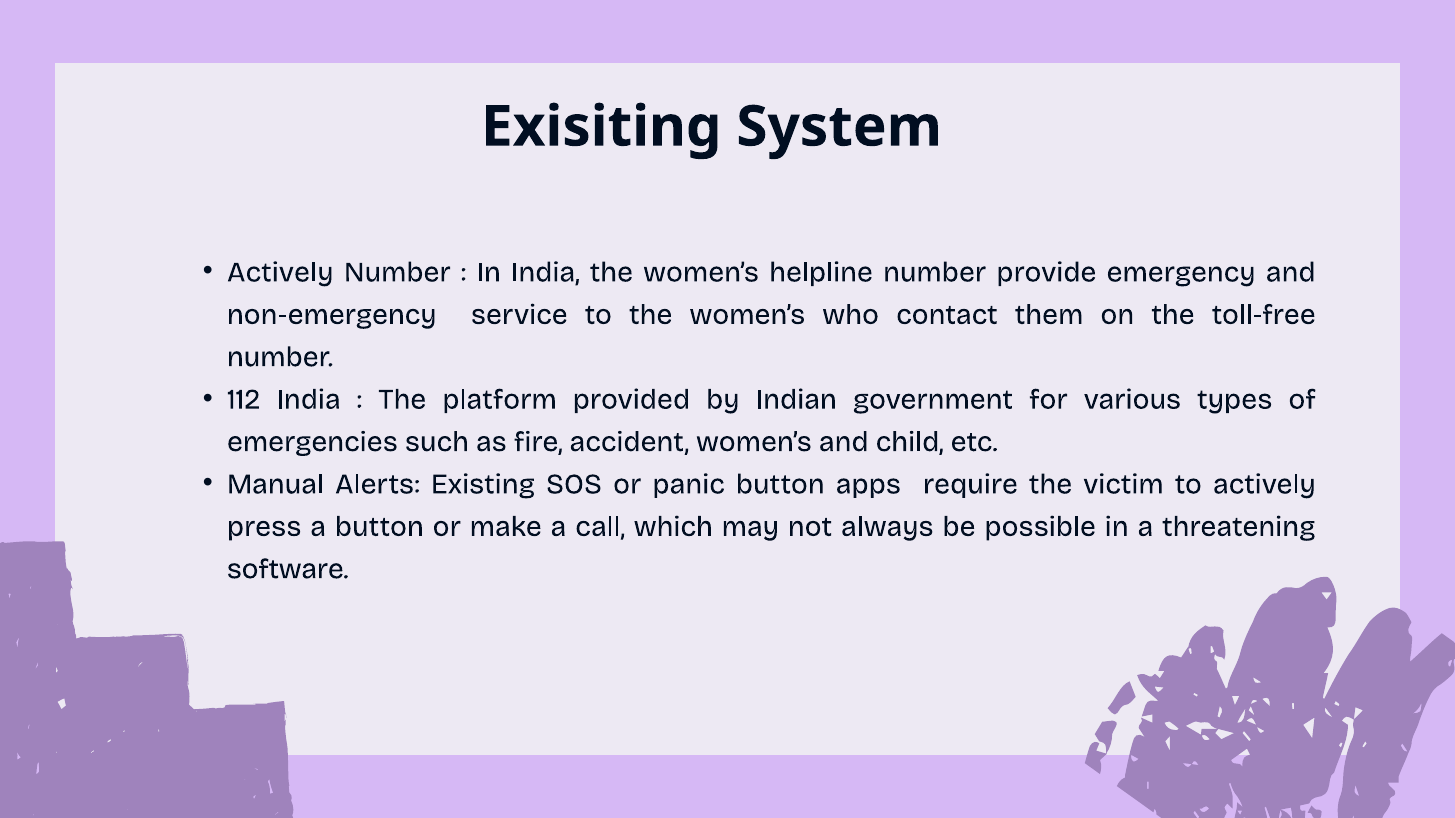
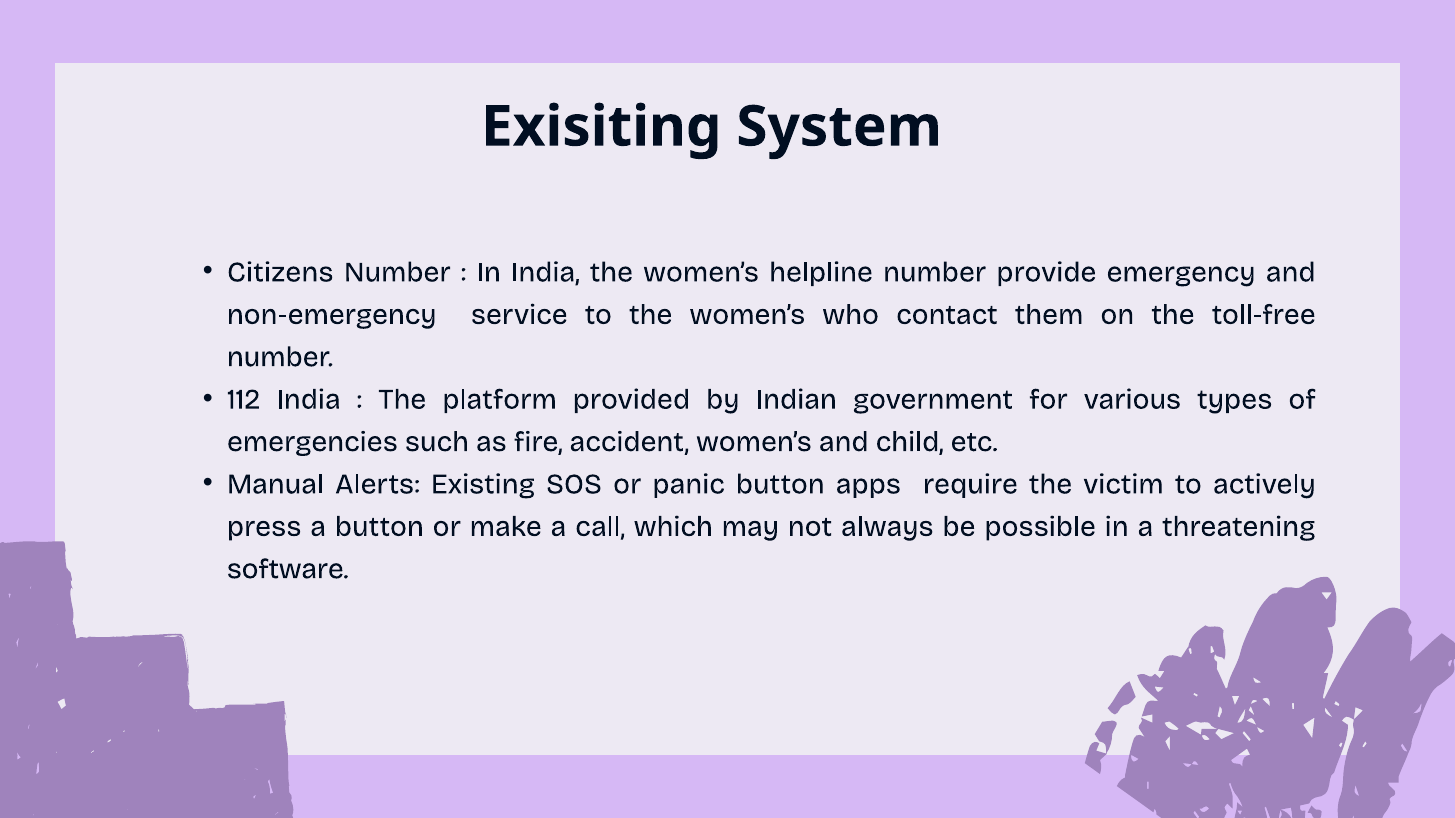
Actively: Actively -> Citizens (280, 272)
